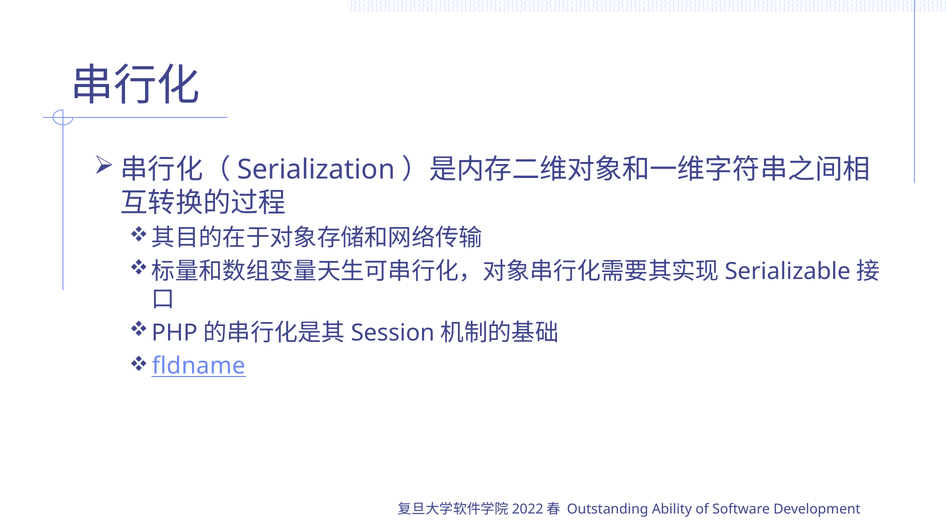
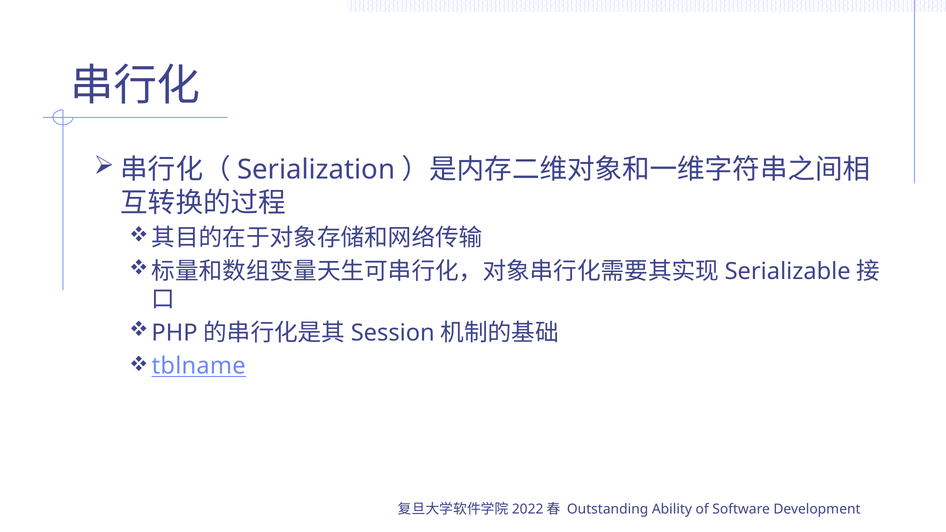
fldname: fldname -> tblname (199, 366)
